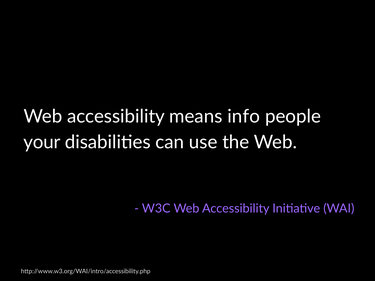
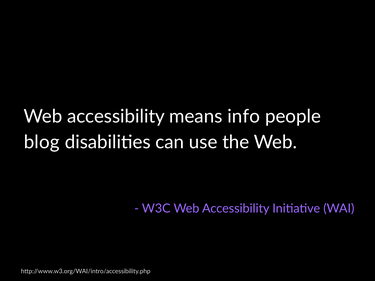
your: your -> blog (42, 142)
